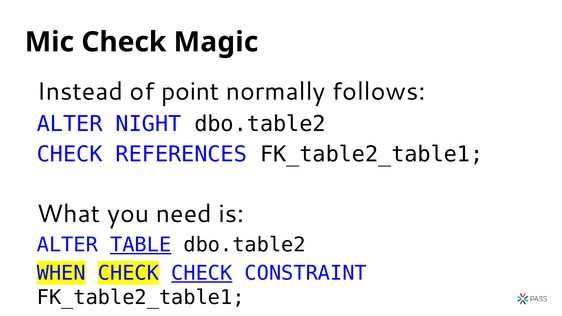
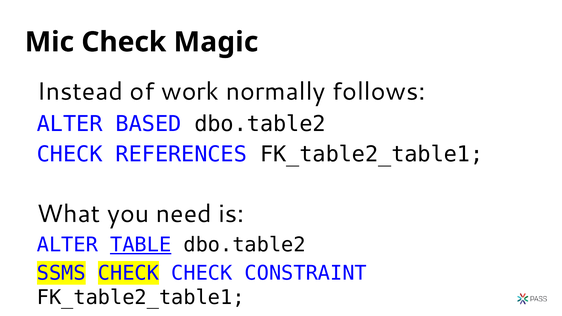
point: point -> work (190, 92)
NIGHT: NIGHT -> BASED (148, 124)
WHEN: WHEN -> SSMS (61, 273)
CHECK underline: present -> none (202, 273)
